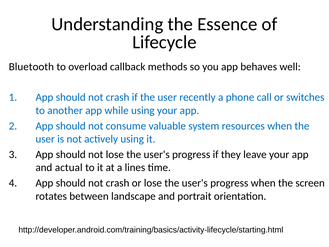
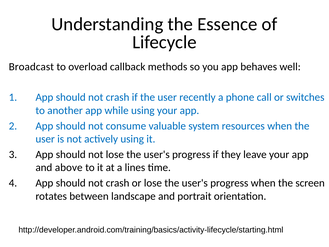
Bluetooth: Bluetooth -> Broadcast (31, 67)
actual: actual -> above (69, 167)
